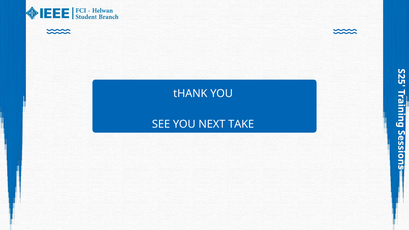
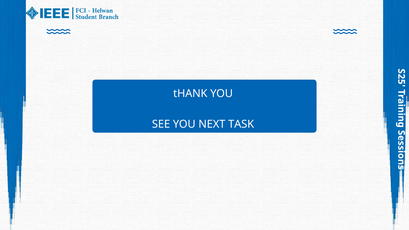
TAKE: TAKE -> TASK (241, 124)
